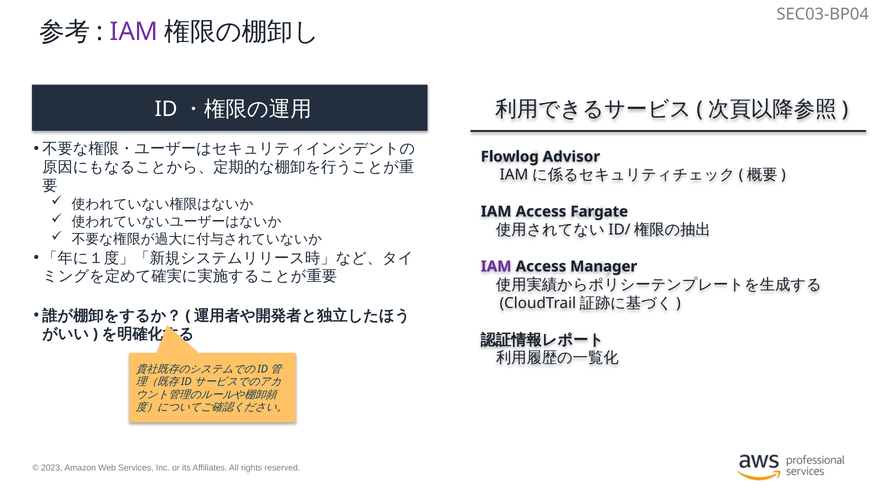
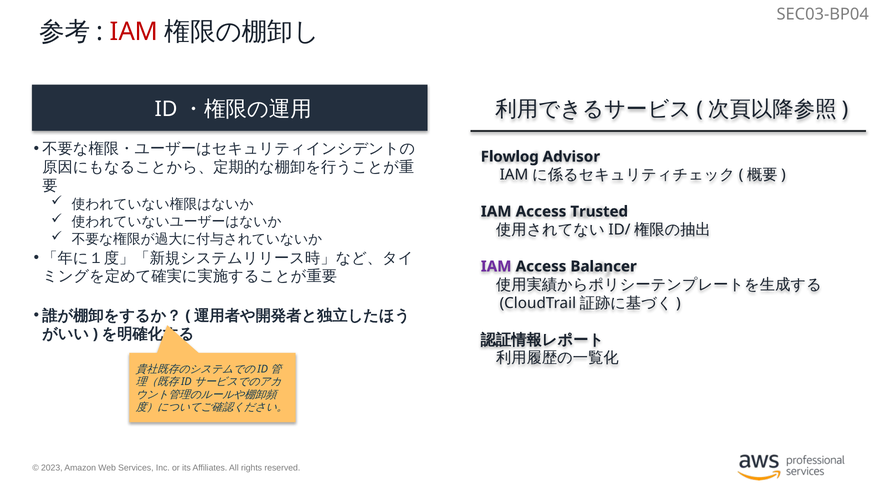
IAM colour: purple -> red (134, 32)
Fargate: Fargate -> Trusted (599, 212)
Manager: Manager -> Balancer (604, 266)
